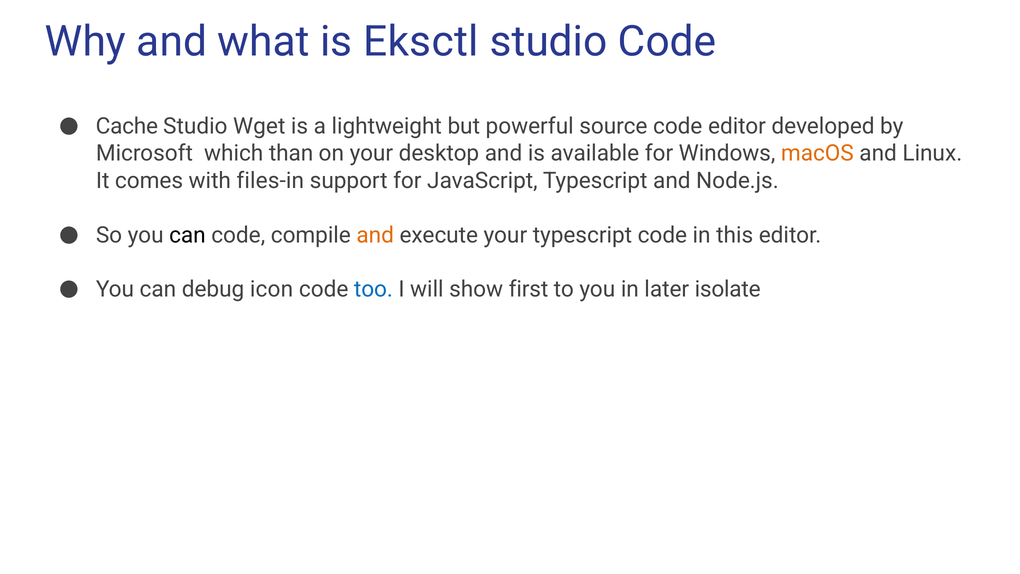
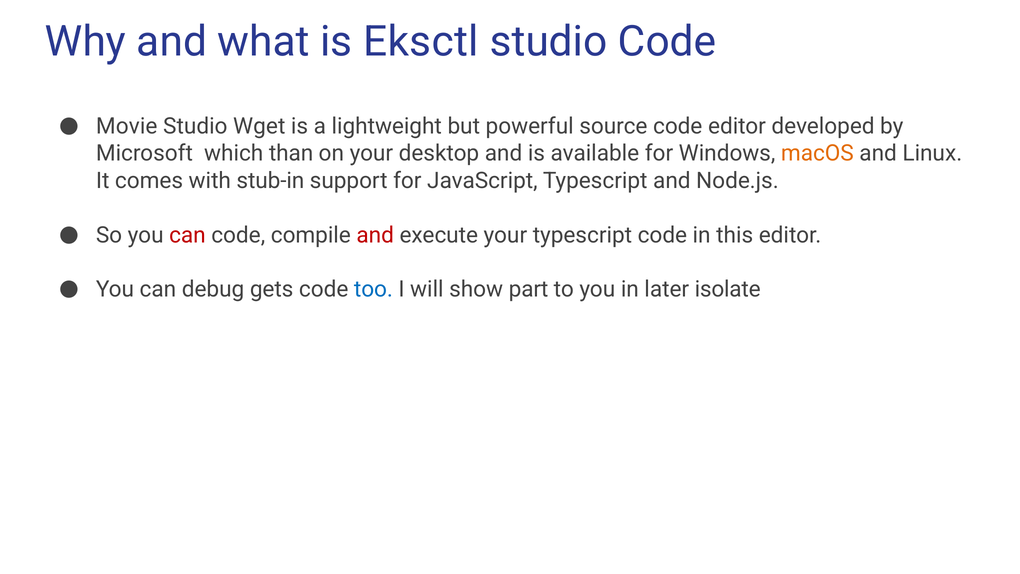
Cache: Cache -> Movie (127, 126)
files-in: files-in -> stub-in (270, 181)
can colour: black -> red (187, 235)
and colour: orange -> red (375, 235)
icon: icon -> gets (272, 289)
first: first -> part (529, 289)
